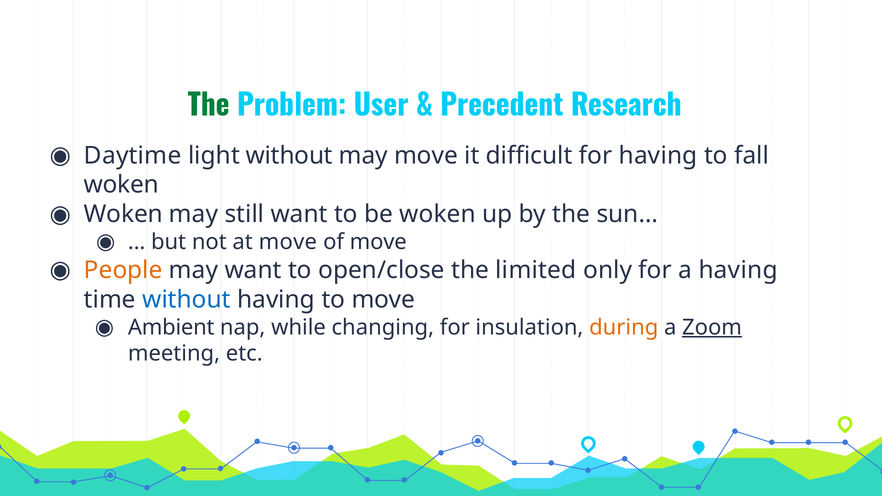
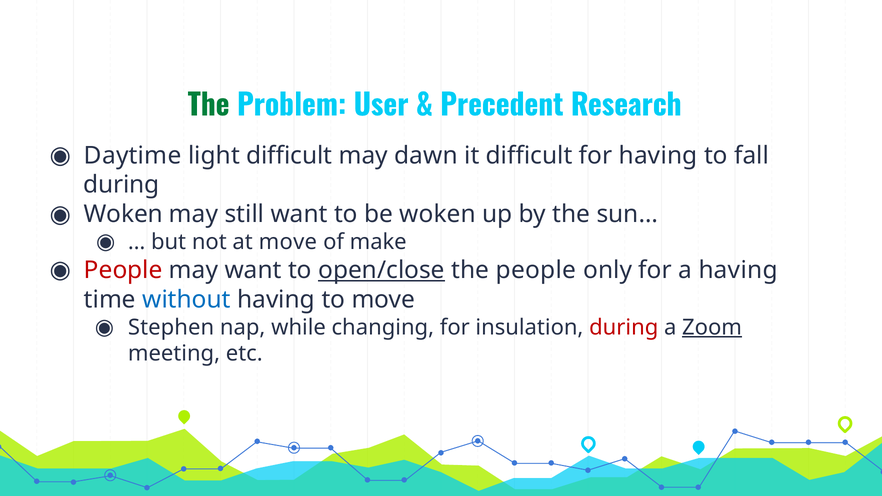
light without: without -> difficult (289, 155)
may move: move -> dawn (426, 155)
woken: woken -> during (121, 185)
of move: move -> make (378, 242)
People colour: orange -> red (123, 270)
open/close underline: none -> present (381, 270)
the limited: limited -> people (536, 270)
Ambient: Ambient -> Stephen (171, 327)
during colour: orange -> red (624, 327)
